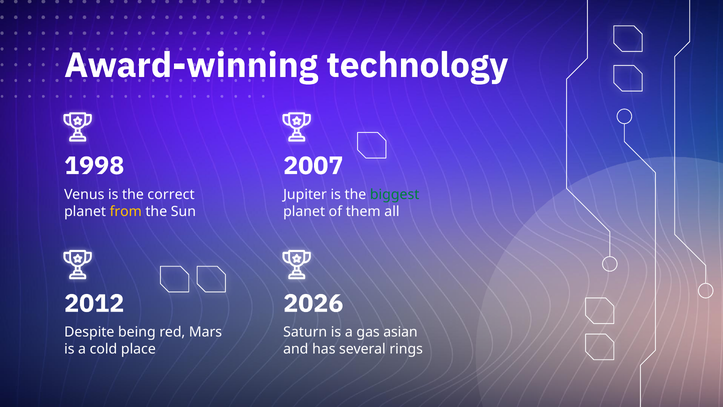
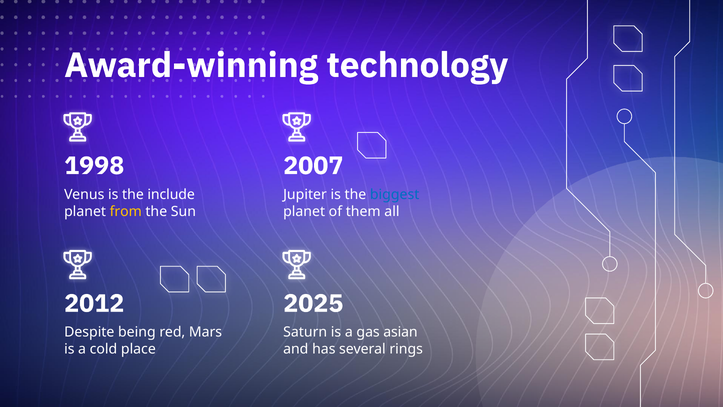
correct: correct -> include (171, 194)
biggest colour: green -> blue (395, 194)
2026: 2026 -> 2025 (313, 303)
